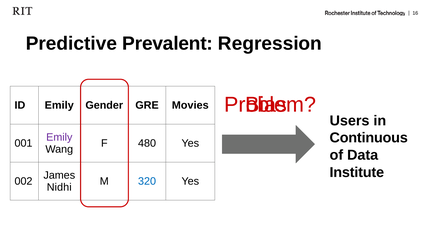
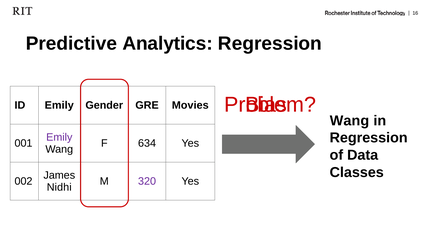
Prevalent: Prevalent -> Analytics (168, 44)
Users: Users -> Wang (349, 121)
Continuous: Continuous -> Regression (369, 138)
480: 480 -> 634 (147, 143)
Institute: Institute -> Classes (357, 172)
320 colour: blue -> purple (147, 181)
